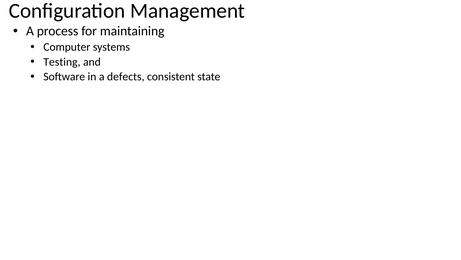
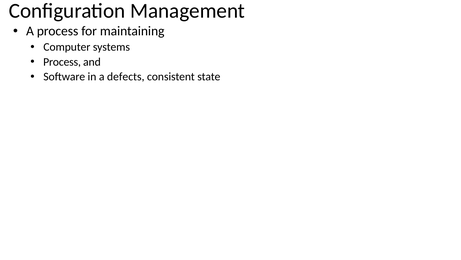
Testing: Testing -> Process (62, 62)
